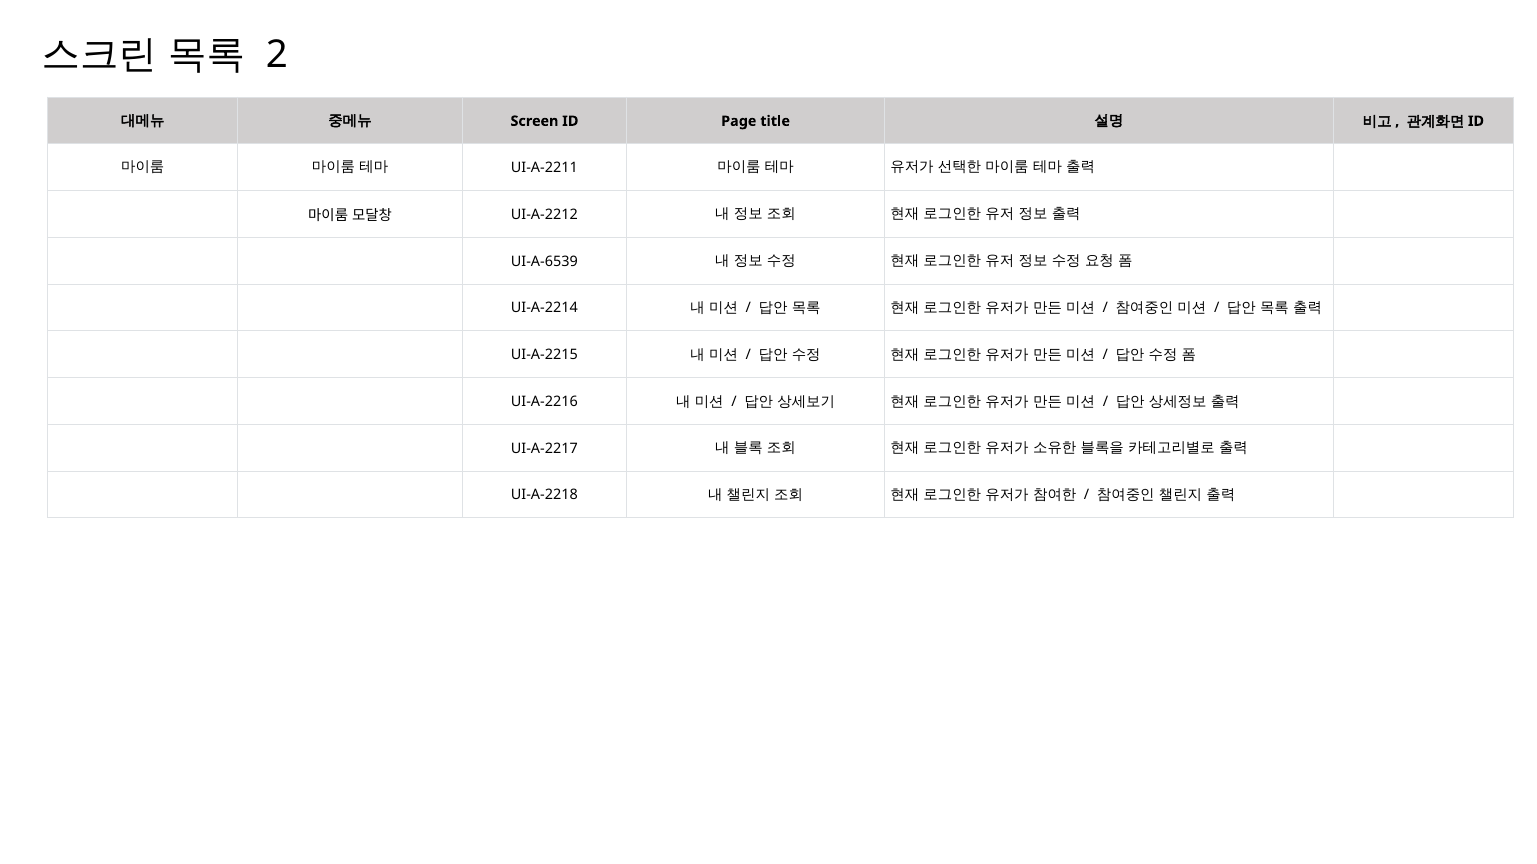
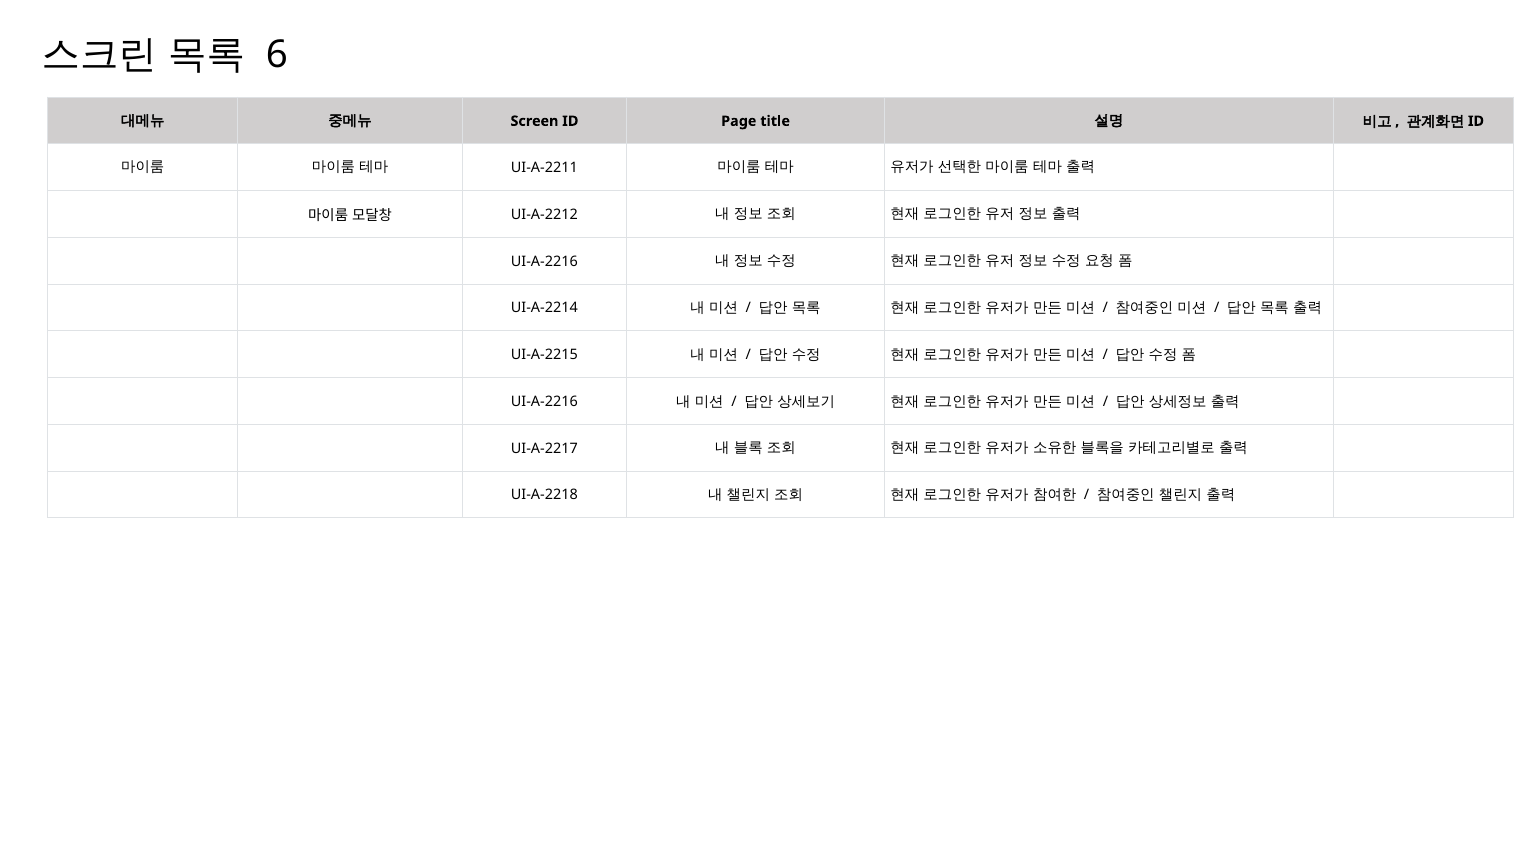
2: 2 -> 6 (277, 55)
UI-A-6539: UI-A-6539 -> UI-A-2216 (544, 262)
